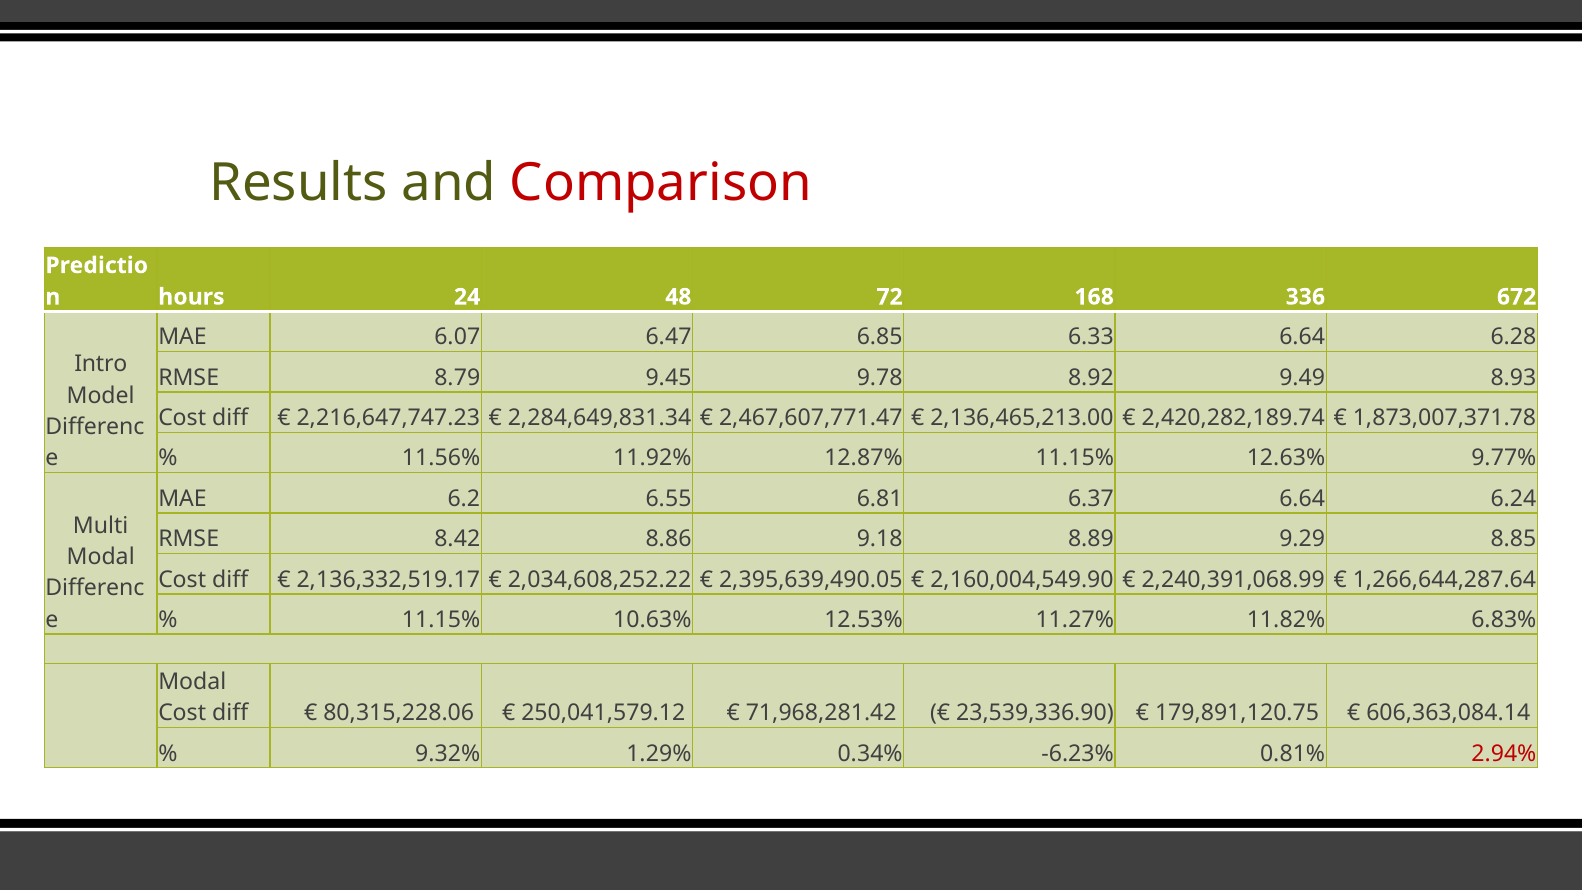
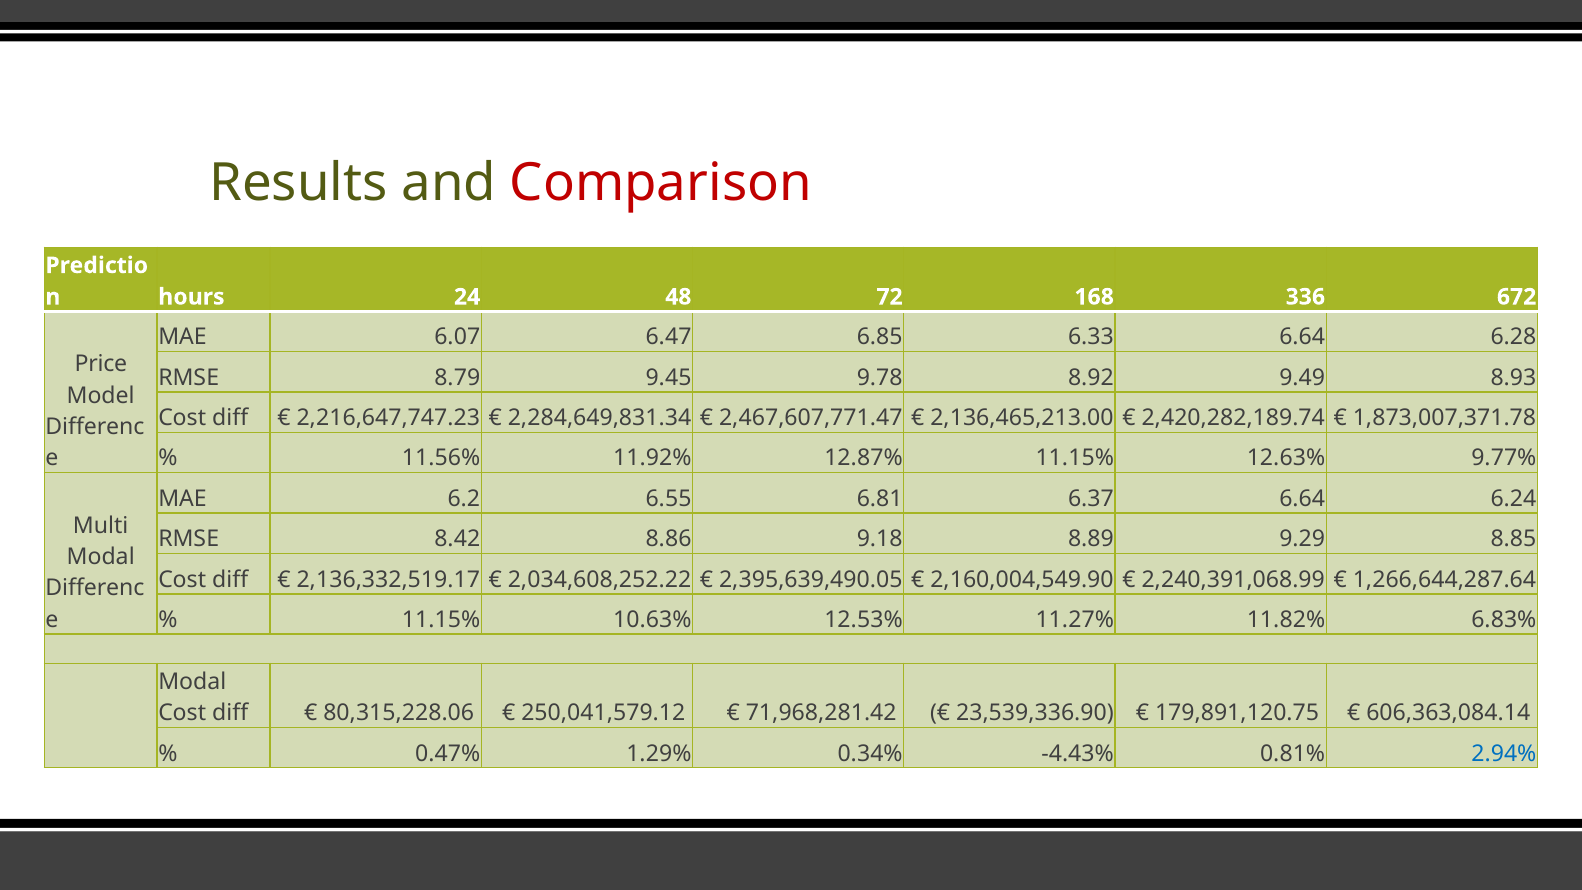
Intro: Intro -> Price (101, 364)
9.32%: 9.32% -> 0.47% (448, 753)
-6.23%: -6.23% -> -4.43% (1078, 753)
2.94% colour: red -> blue (1504, 753)
